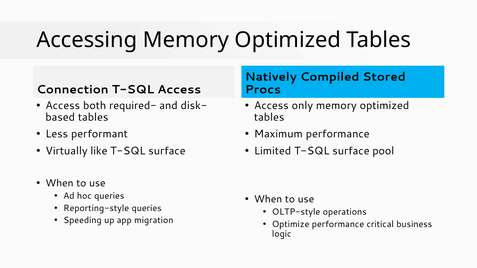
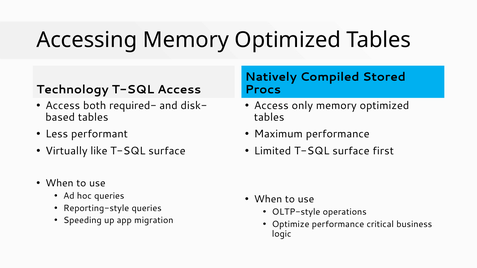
Connection: Connection -> Technology (73, 90)
pool: pool -> first (383, 151)
